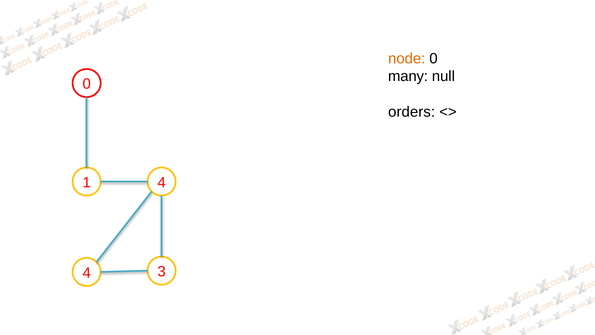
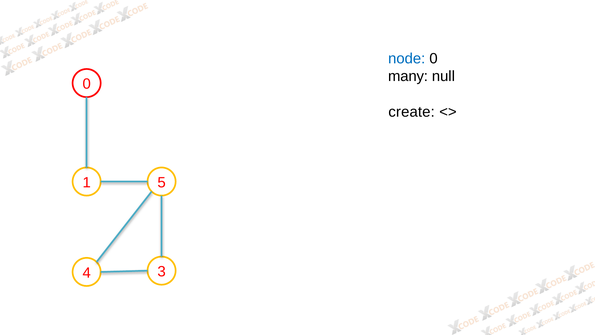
node colour: orange -> blue (407, 58)
orders: orders -> create (412, 112)
1 4: 4 -> 5 (162, 182)
